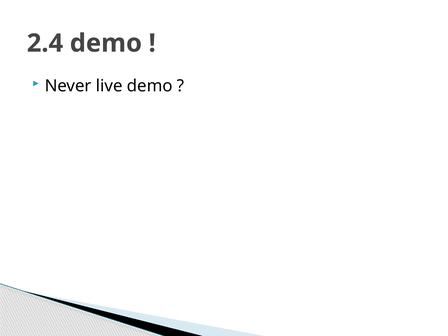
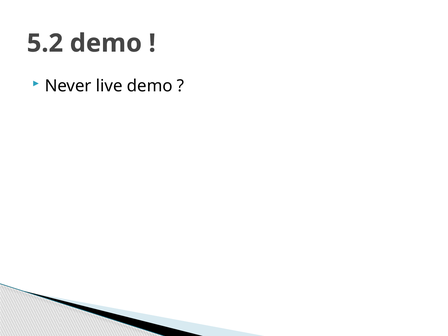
2.4: 2.4 -> 5.2 (45, 43)
